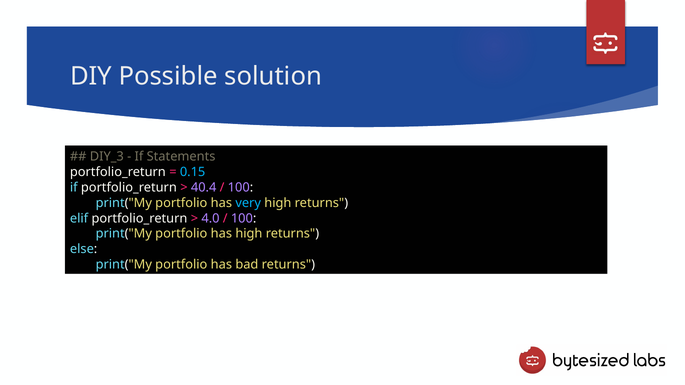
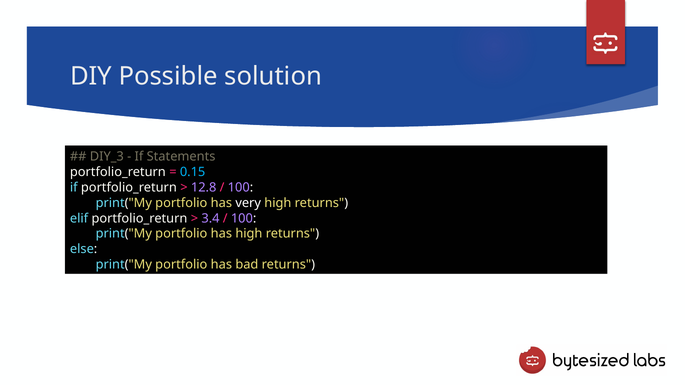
40.4: 40.4 -> 12.8 (204, 188)
very colour: light blue -> white (248, 203)
4.0: 4.0 -> 3.4 (211, 218)
